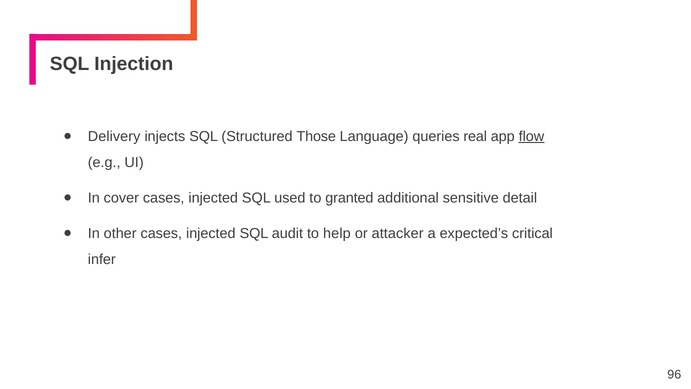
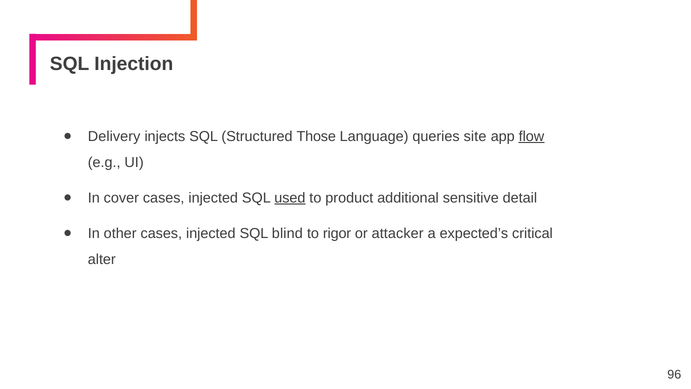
real: real -> site (475, 136)
used underline: none -> present (290, 198)
granted: granted -> product (349, 198)
audit: audit -> blind (287, 233)
help: help -> rigor (337, 233)
infer: infer -> alter (102, 259)
